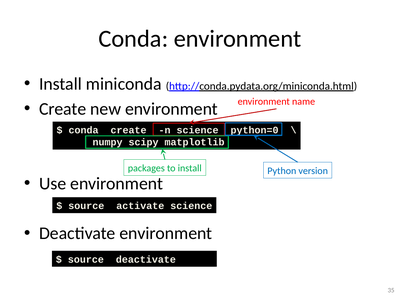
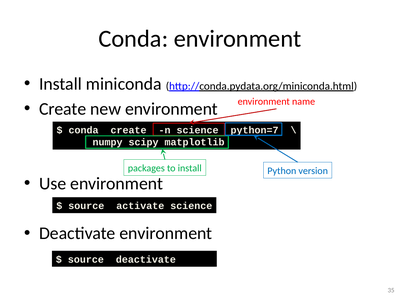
python=0: python=0 -> python=7 (255, 130)
